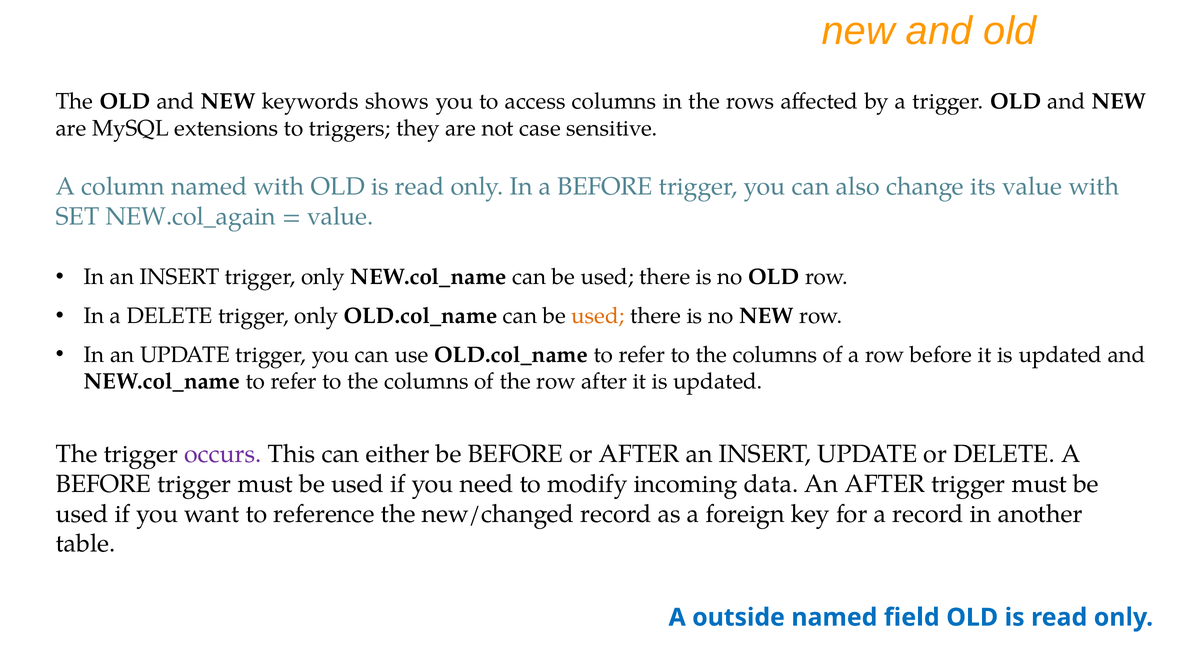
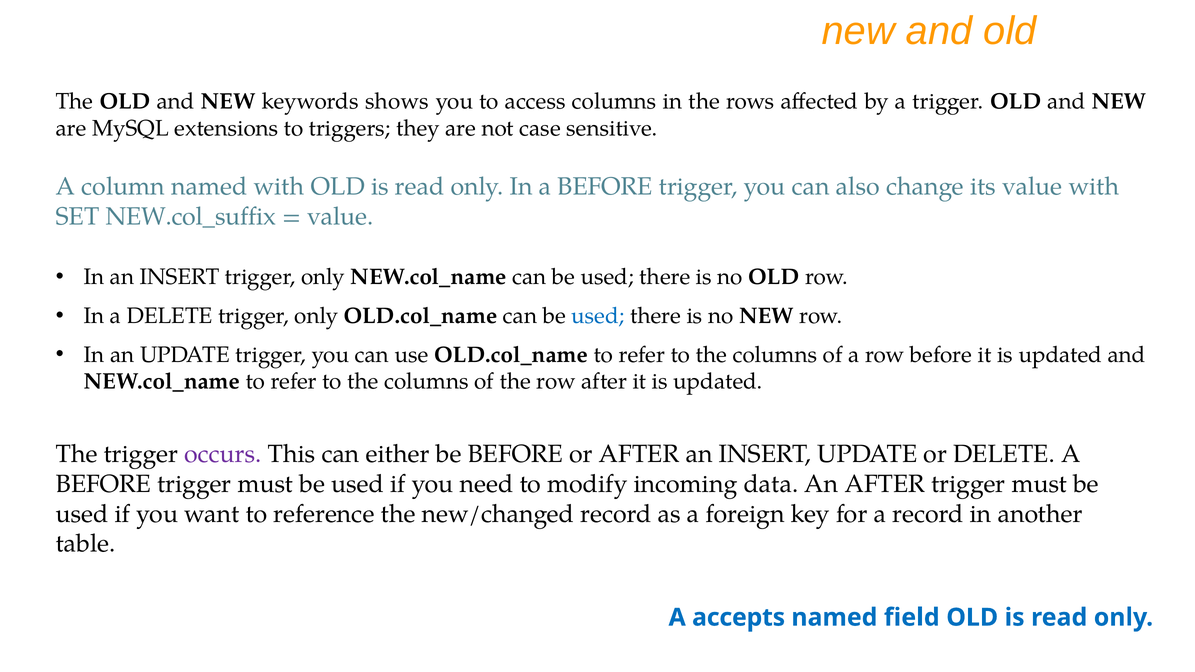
NEW.col_again: NEW.col_again -> NEW.col_suffix (191, 216)
used colour: orange -> blue (598, 316)
outside: outside -> accepts (739, 618)
